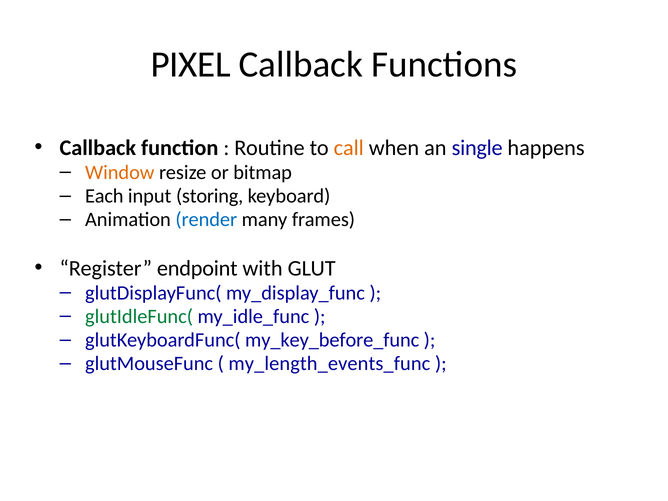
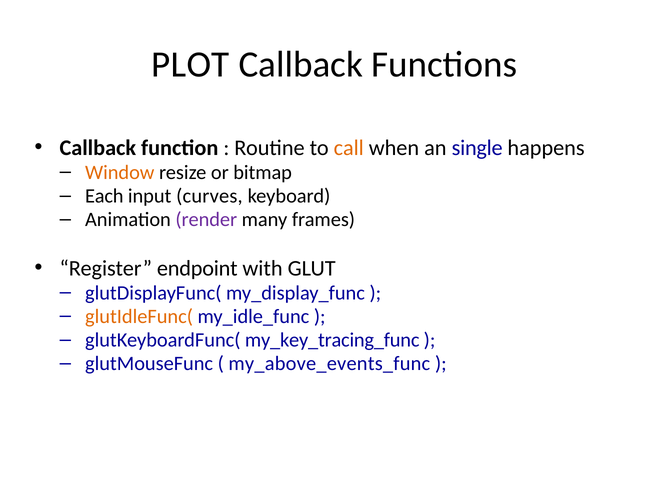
PIXEL: PIXEL -> PLOT (190, 64)
storing: storing -> curves (209, 196)
render colour: blue -> purple (206, 220)
glutIdleFunc( colour: green -> orange (139, 316)
my_key_before_func: my_key_before_func -> my_key_tracing_func (332, 340)
my_length_events_func: my_length_events_func -> my_above_events_func (329, 364)
